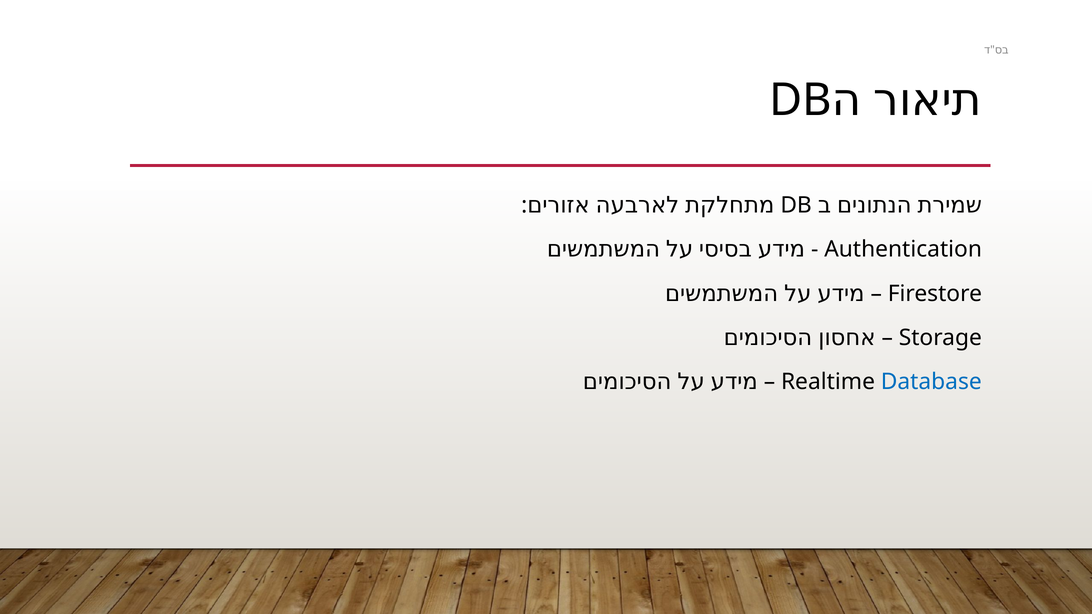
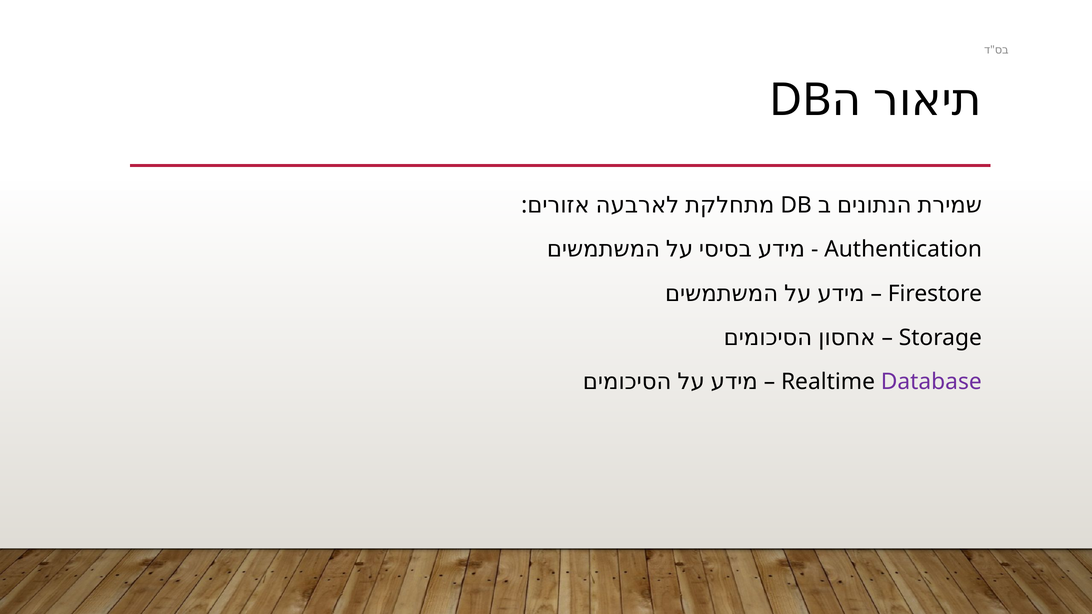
Database colour: blue -> purple (931, 382)
